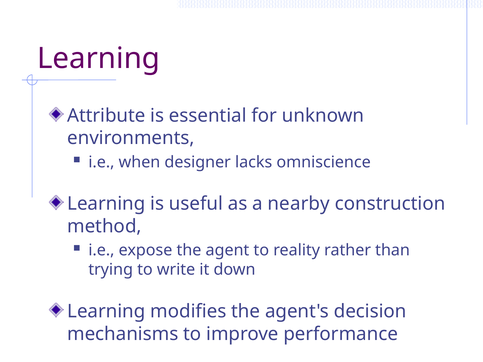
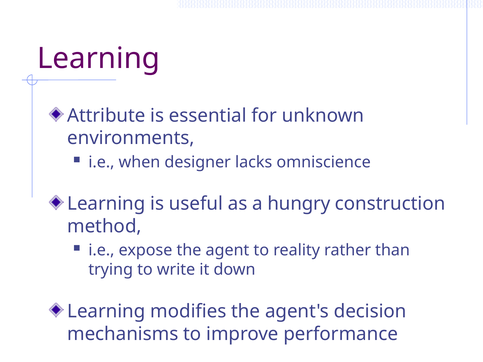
nearby: nearby -> hungry (299, 204)
